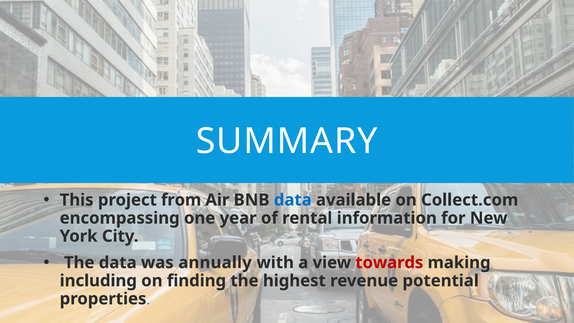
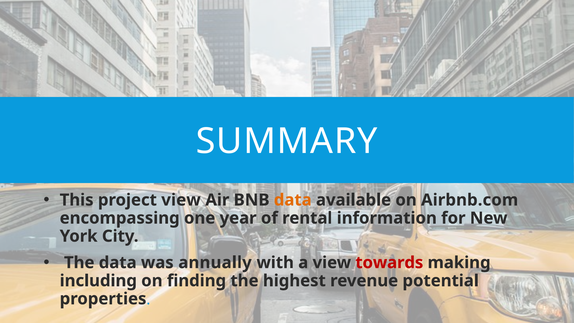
project from: from -> view (181, 200)
data colour: blue -> orange (293, 200)
Collect.com: Collect.com -> Airbnb.com (470, 200)
